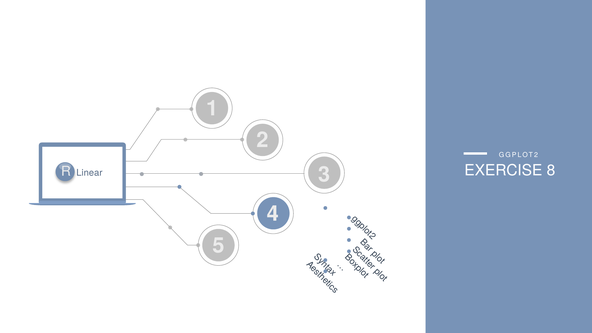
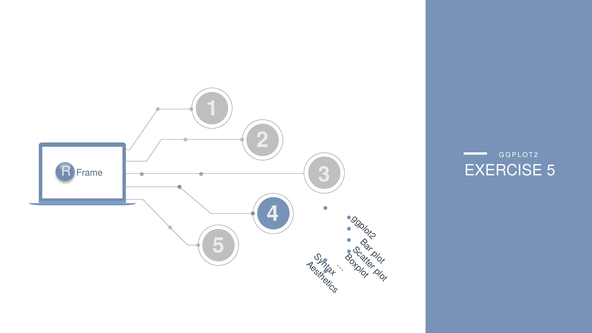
EXERCISE 8: 8 -> 5 (551, 171)
Linear: Linear -> Frame (89, 173)
